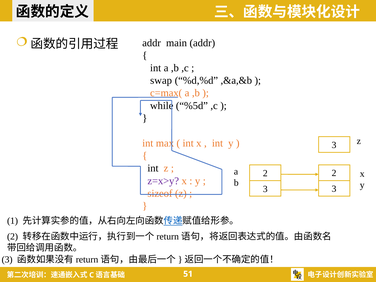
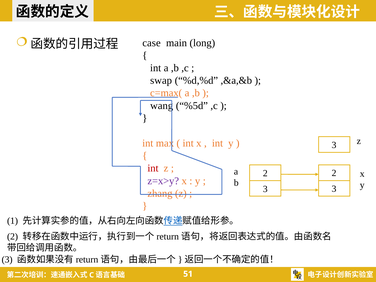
addr: addr -> case (152, 43)
main addr: addr -> long (202, 43)
while: while -> wang (162, 106)
int colour: black -> red (153, 168)
sizeof: sizeof -> zhang (160, 193)
